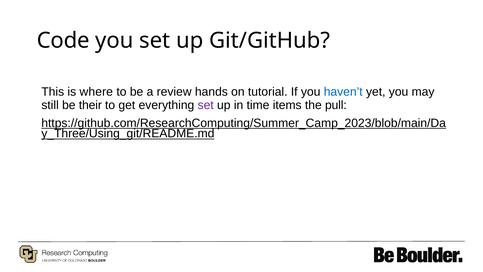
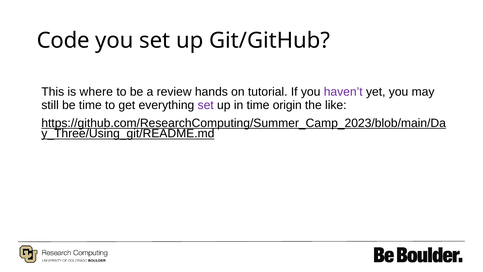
haven’t colour: blue -> purple (343, 92)
be their: their -> time (90, 105)
items: items -> origin (287, 105)
pull: pull -> like (336, 105)
